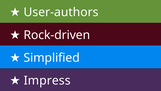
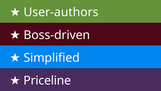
Rock-driven: Rock-driven -> Boss-driven (57, 35)
Impress: Impress -> Priceline (47, 80)
